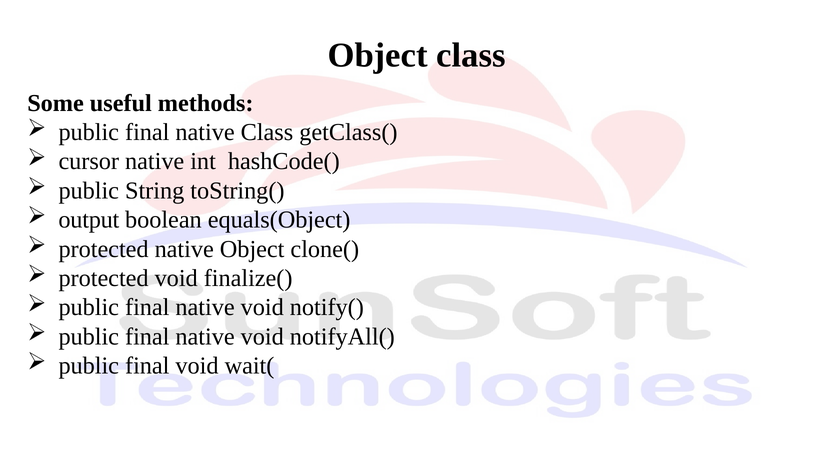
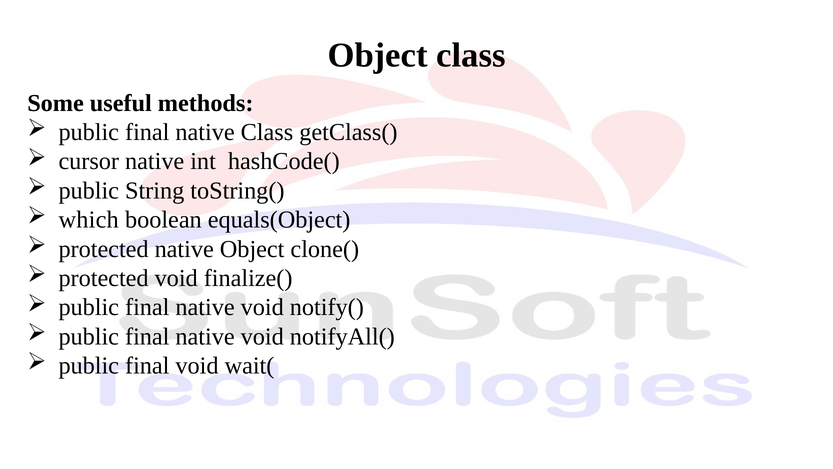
output: output -> which (89, 220)
